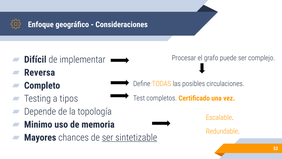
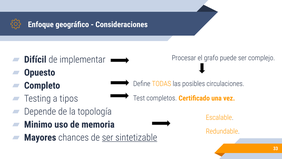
Reversa: Reversa -> Opuesto (40, 72)
